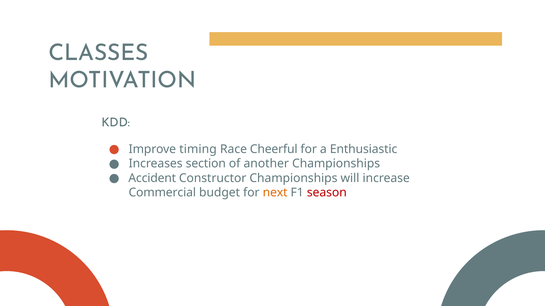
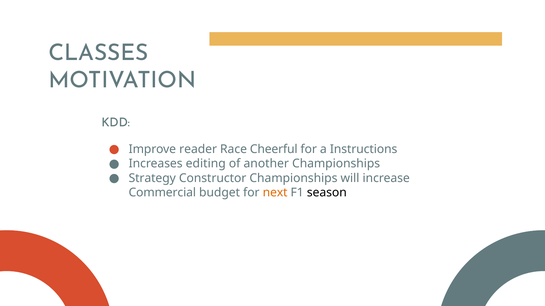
timing: timing -> reader (198, 149)
Enthusiastic: Enthusiastic -> Instructions (364, 149)
section: section -> editing (206, 164)
Accident: Accident -> Strategy (152, 178)
season colour: red -> black (327, 193)
